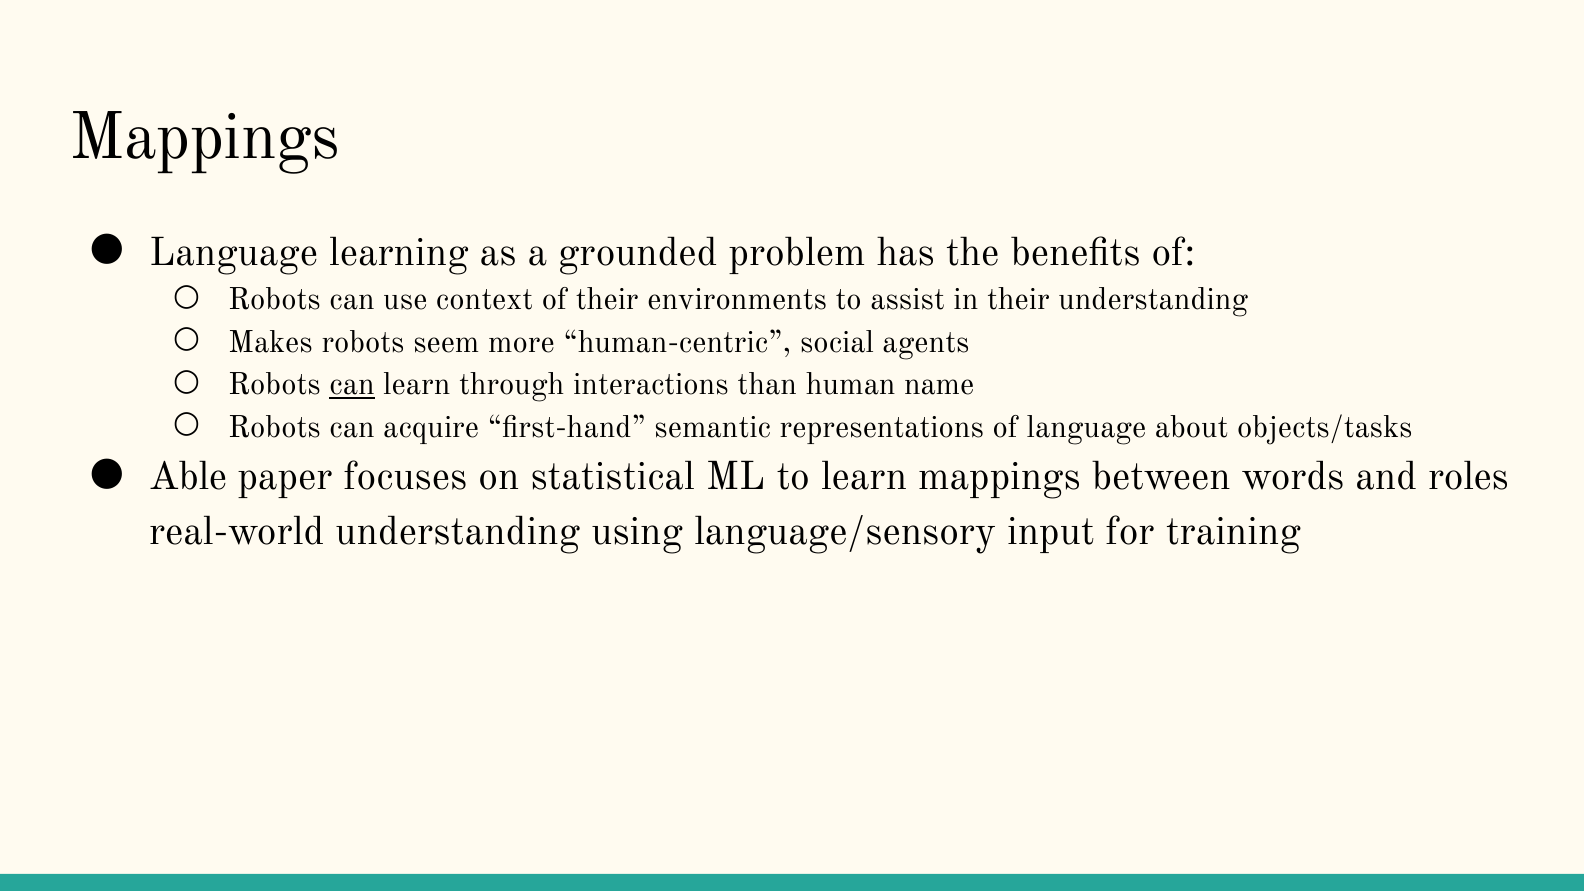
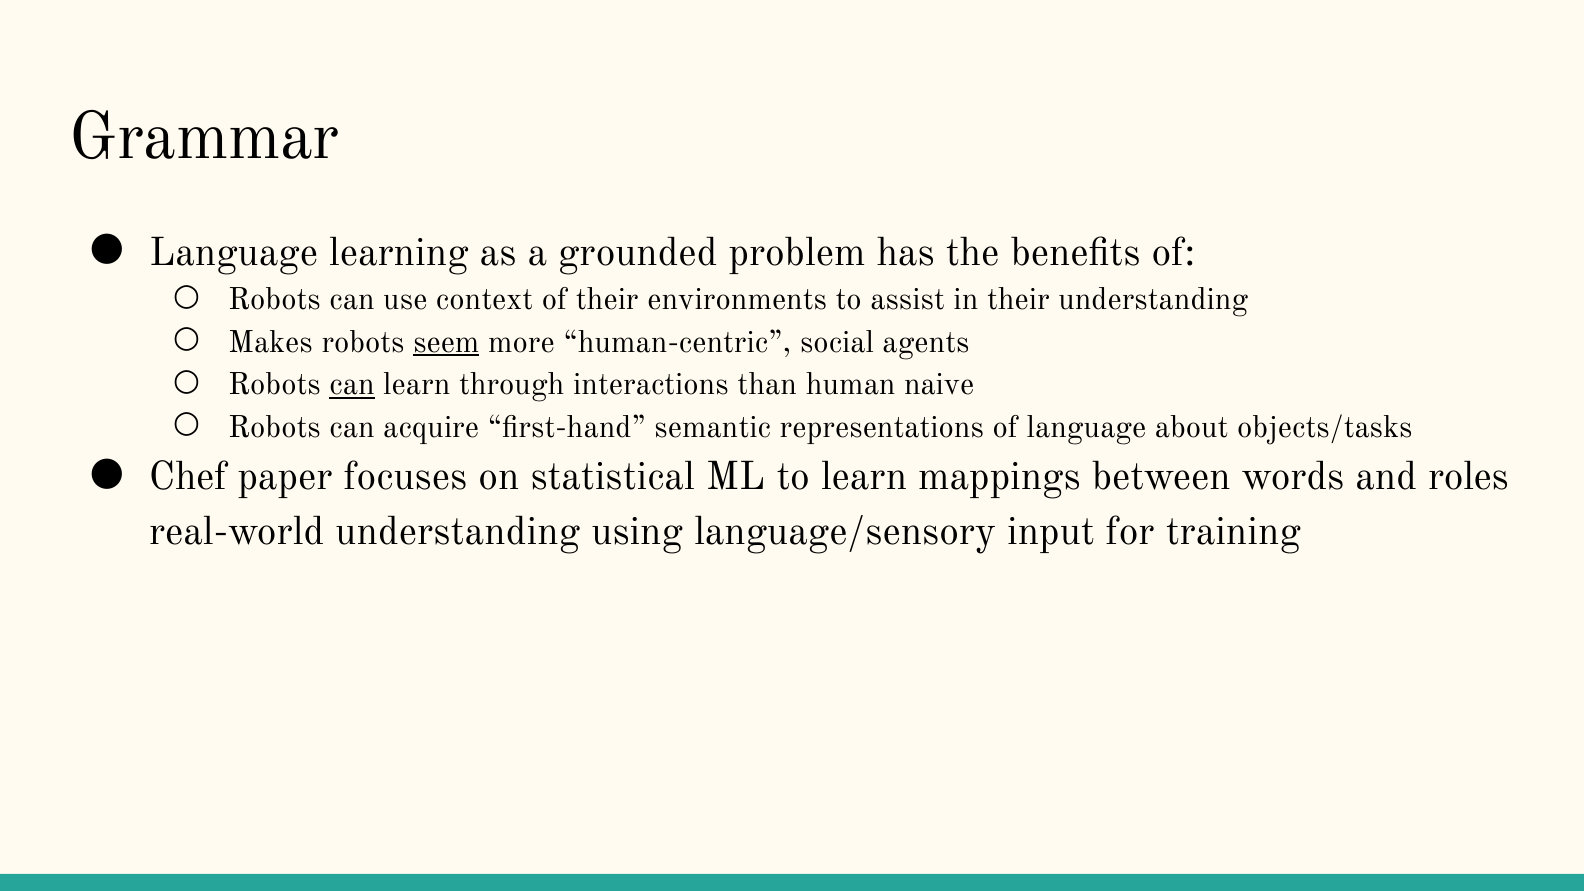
Mappings: Mappings -> Grammar (205, 137)
seem underline: none -> present (446, 342)
name: name -> naive (939, 384)
Able: Able -> Chef (188, 477)
